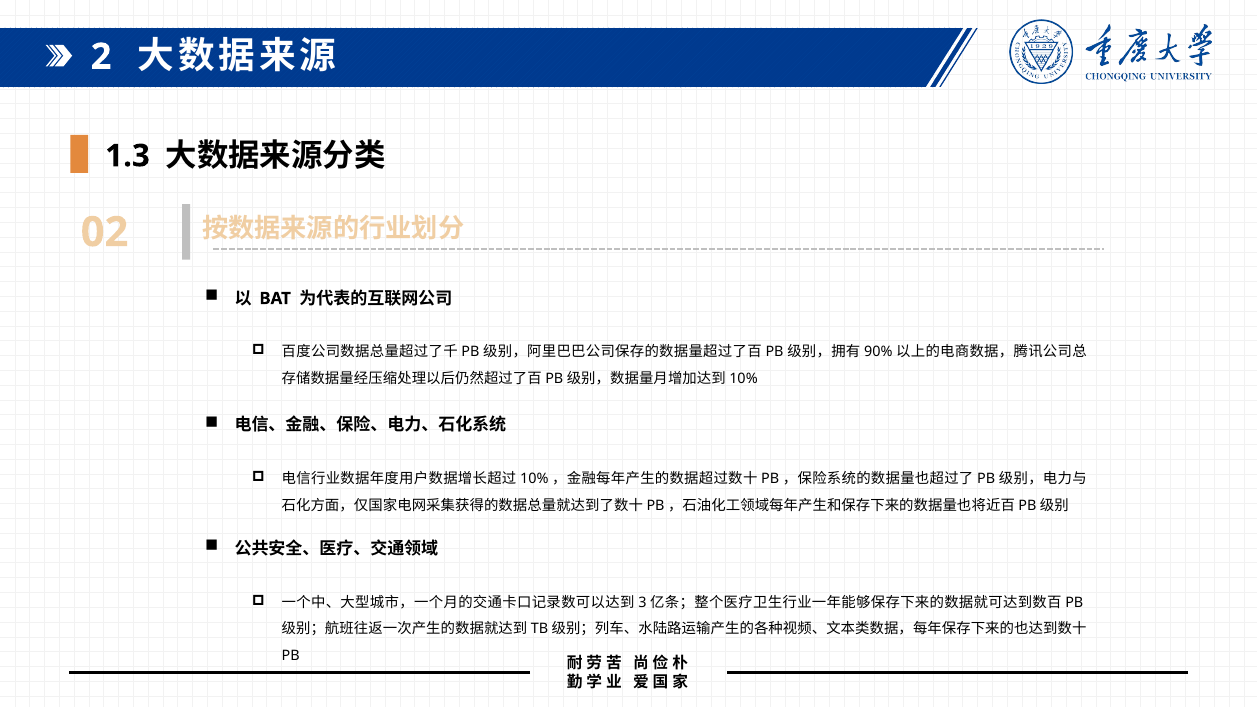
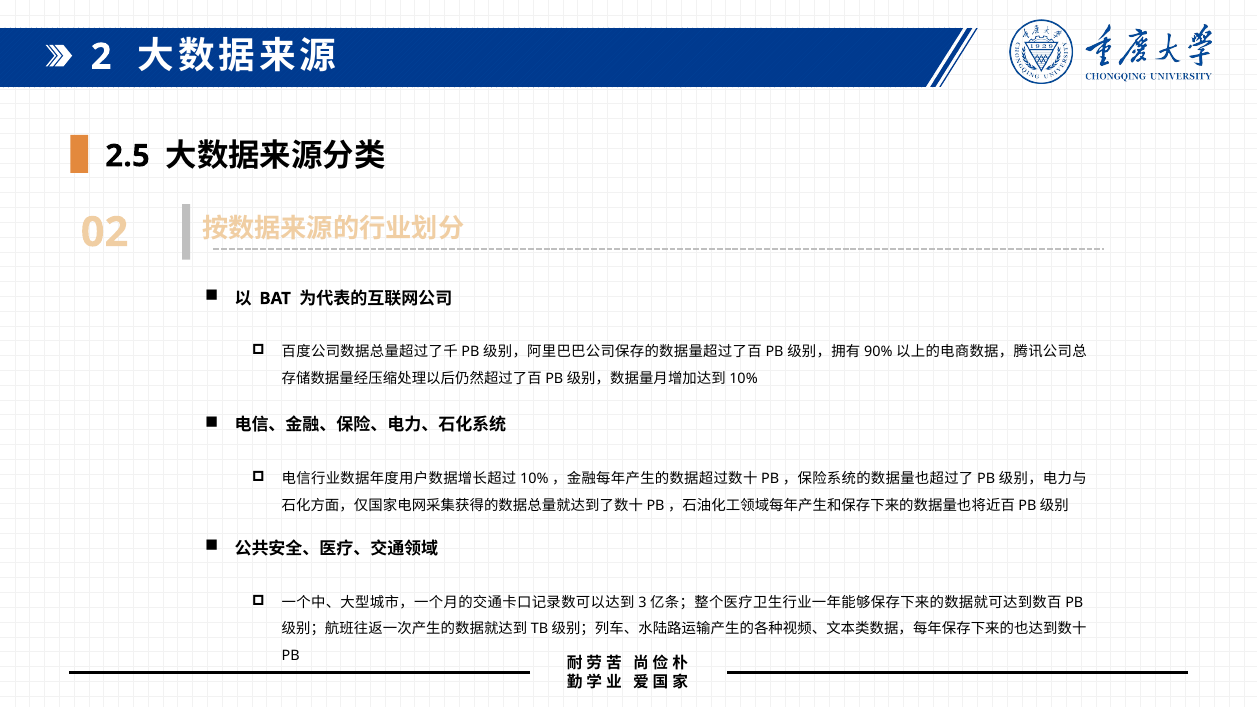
1.3: 1.3 -> 2.5 (128, 156)
